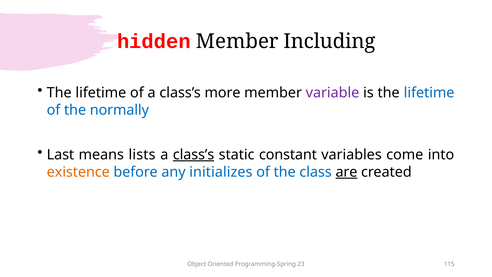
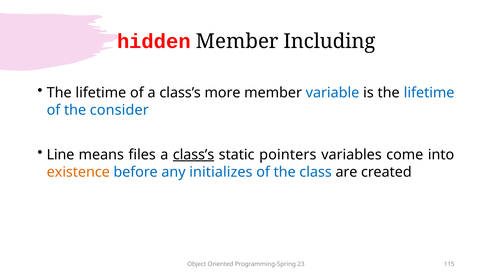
variable colour: purple -> blue (333, 93)
normally: normally -> consider (119, 110)
Last: Last -> Line (60, 155)
lists: lists -> files (142, 155)
constant: constant -> pointers (288, 155)
are underline: present -> none (346, 172)
